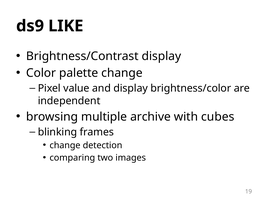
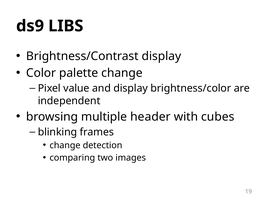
LIKE: LIKE -> LIBS (66, 26)
archive: archive -> header (150, 117)
